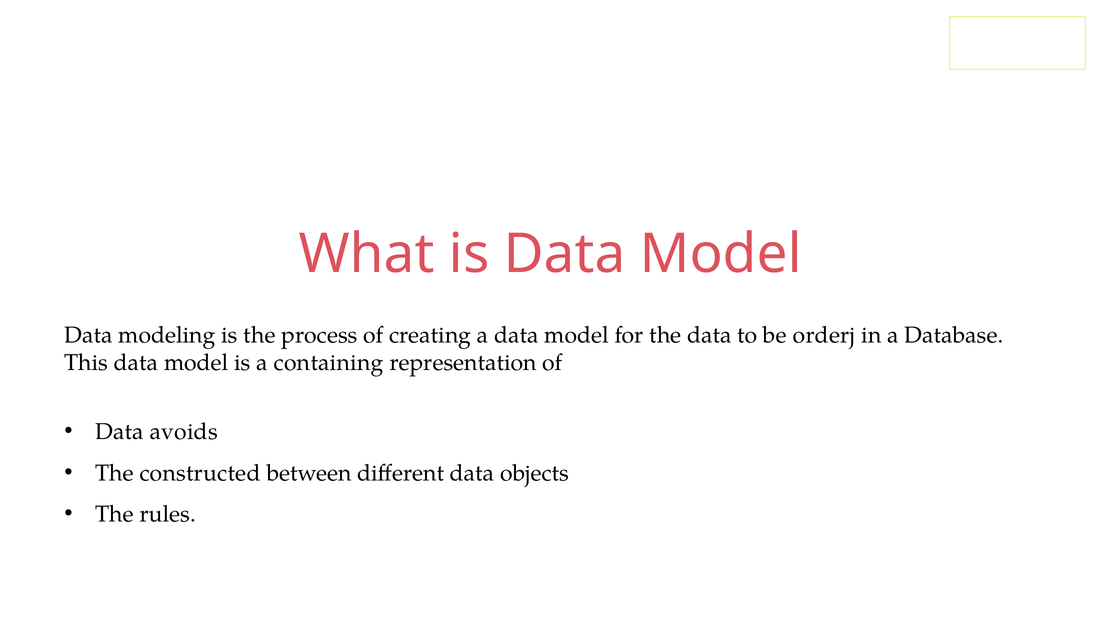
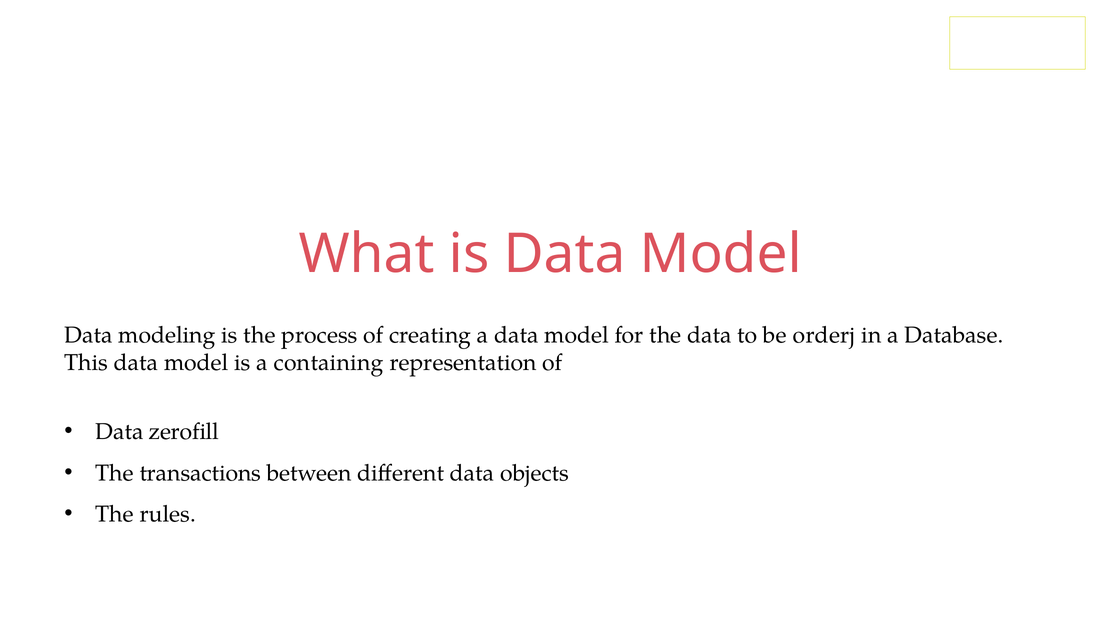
avoids: avoids -> zerofill (184, 432)
constructed: constructed -> transactions (200, 473)
